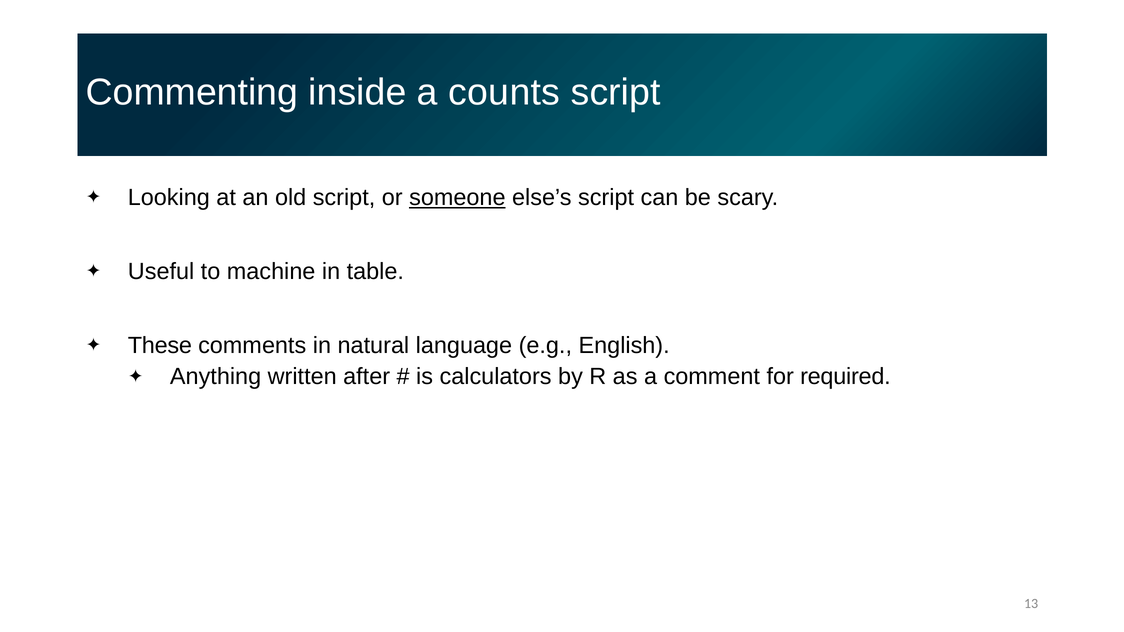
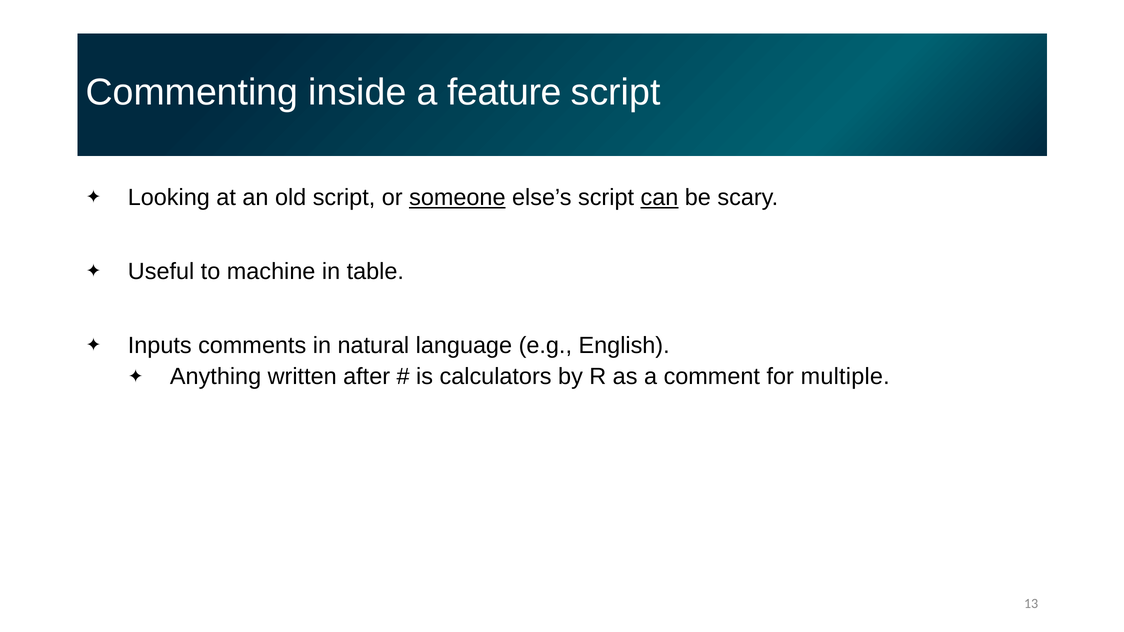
counts: counts -> feature (505, 92)
can underline: none -> present (659, 198)
These: These -> Inputs (160, 346)
required: required -> multiple (845, 377)
